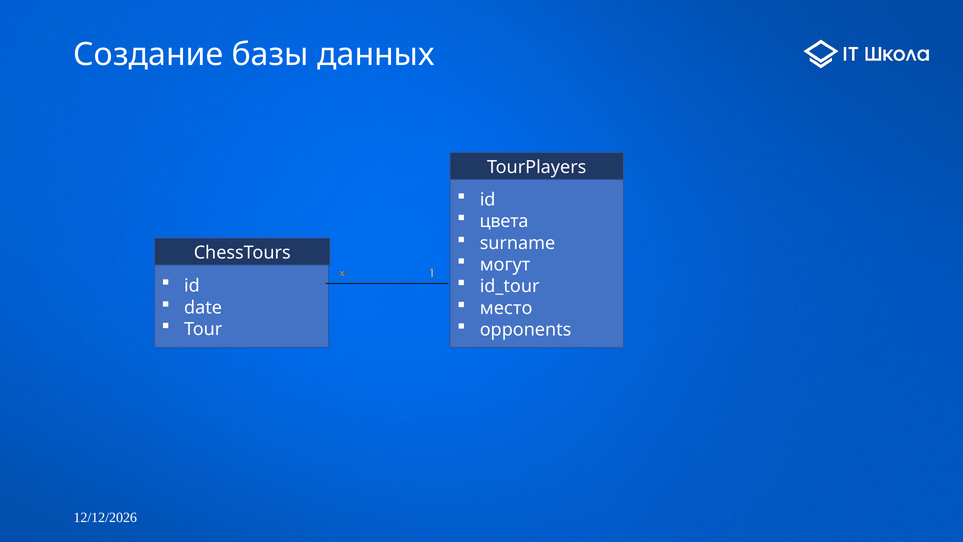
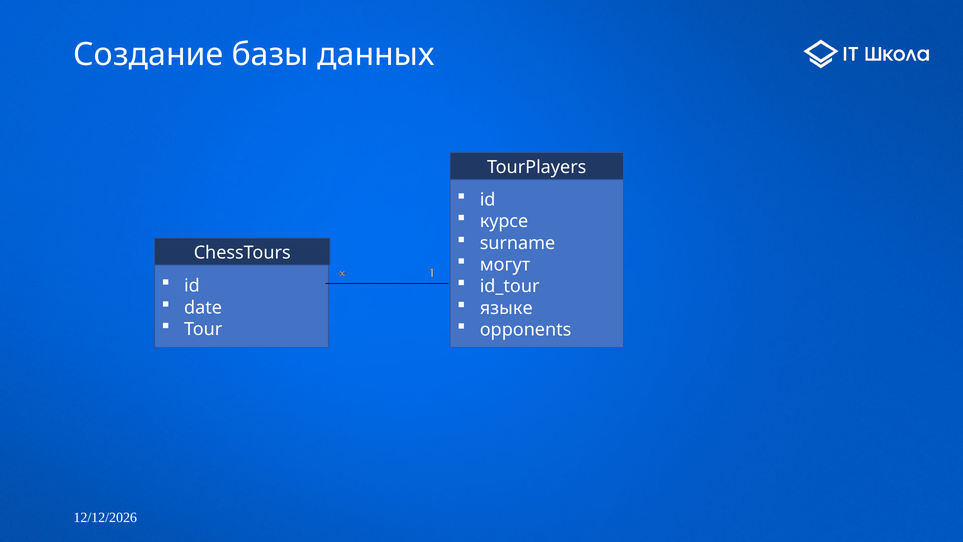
цвета: цвета -> курсе (504, 221)
место: место -> языке (506, 308)
